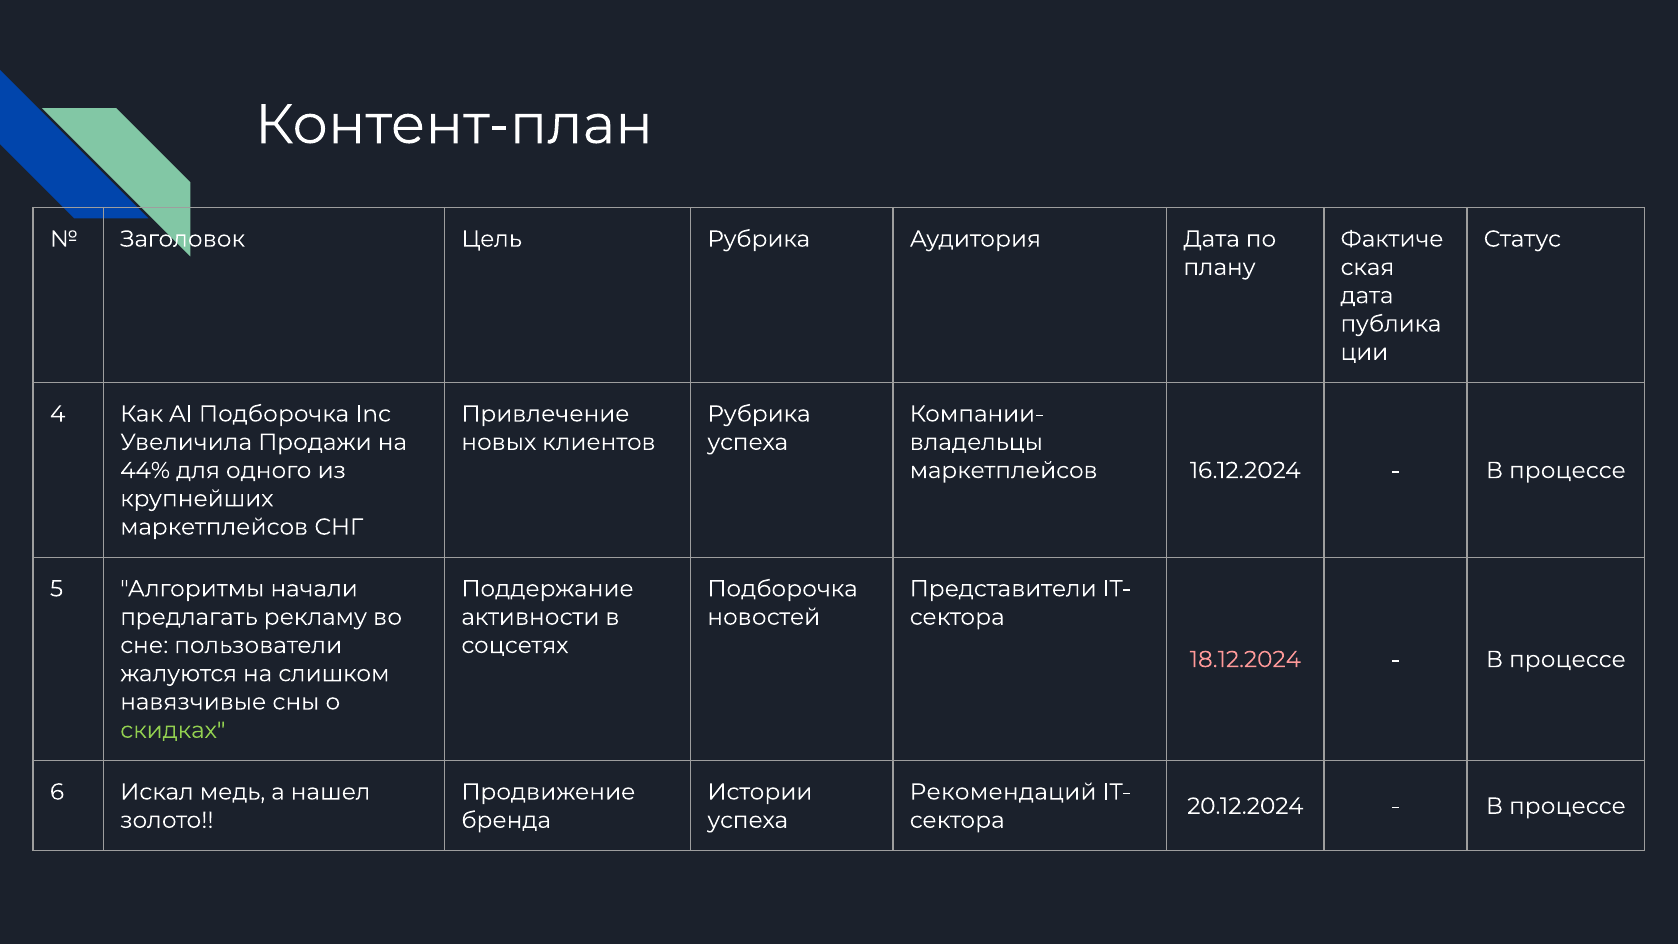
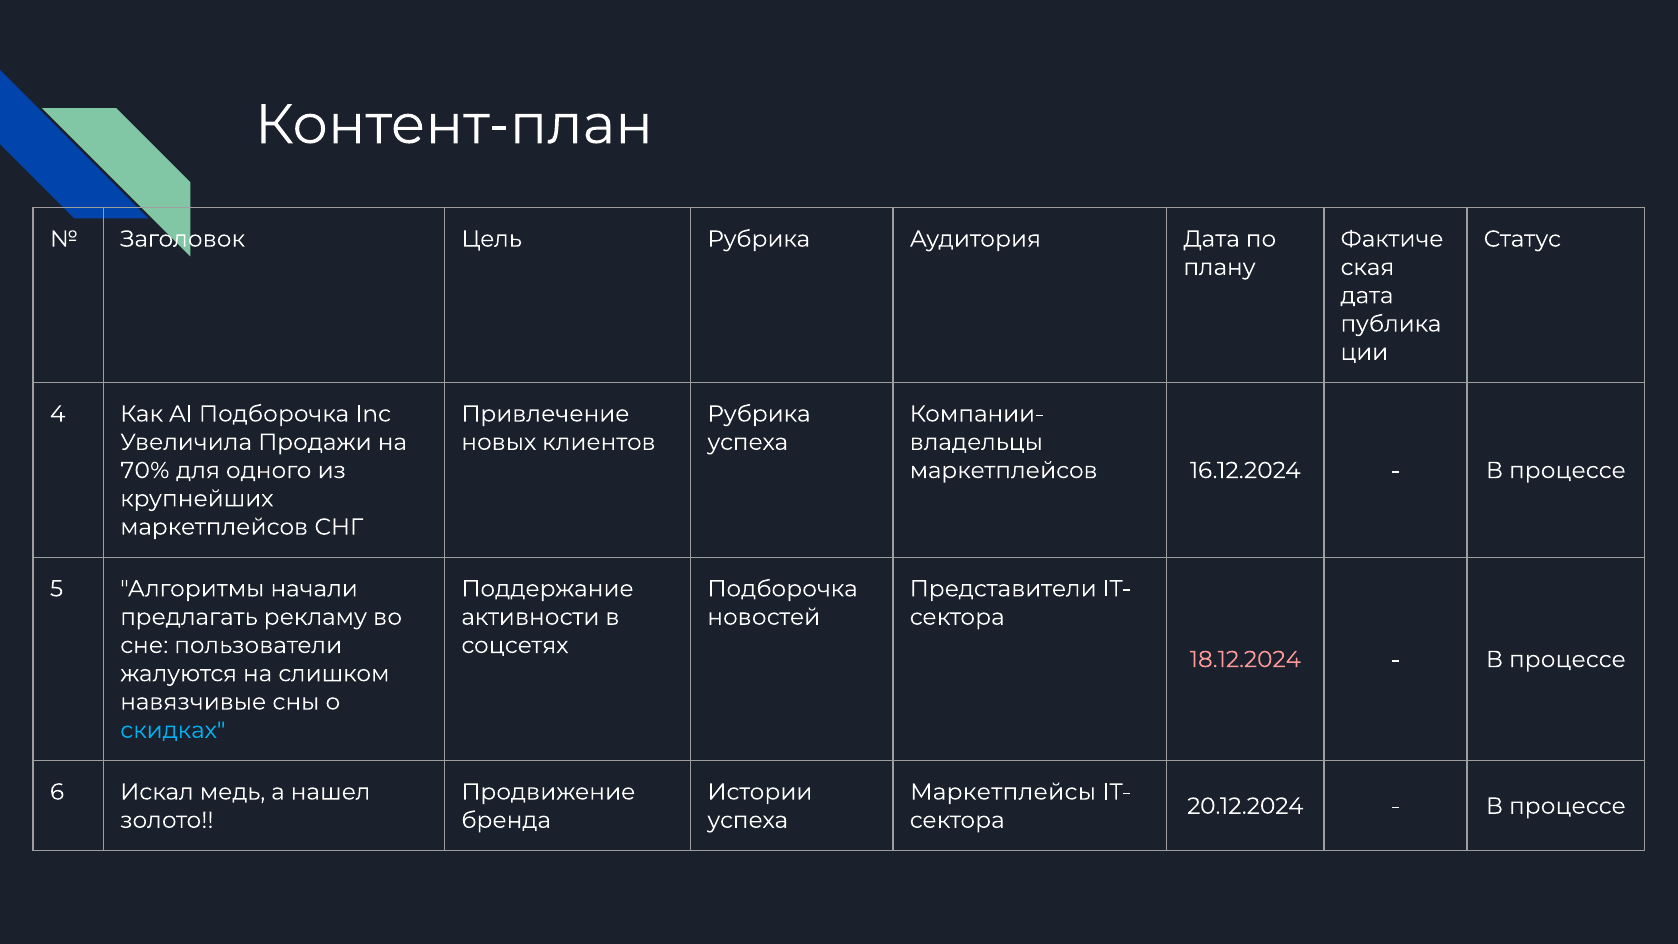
44%: 44% -> 70% (145, 470)
скидках colour: light green -> light blue (173, 730)
Рекомендаций: Рекомендаций -> Маркетплейсы (1003, 792)
